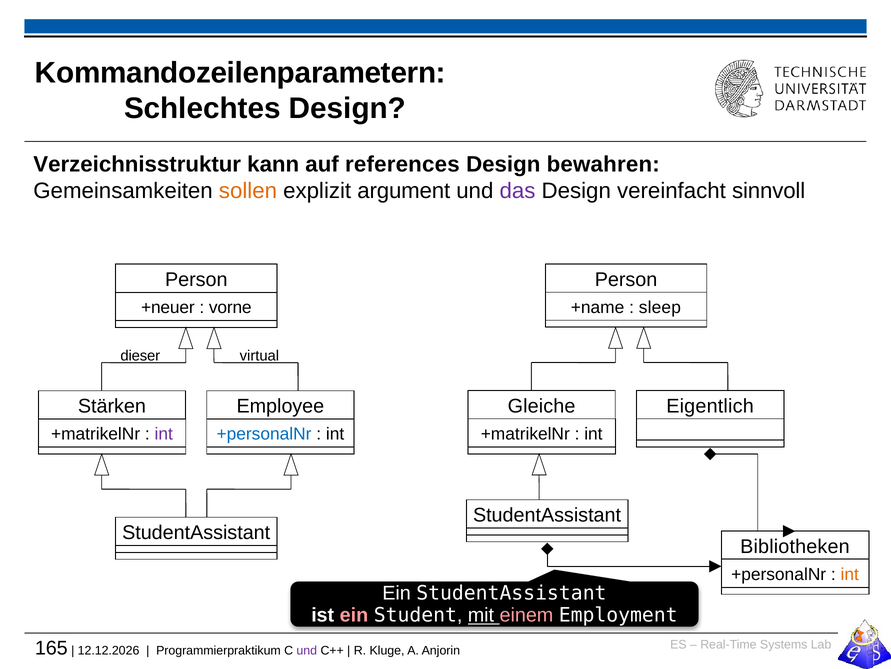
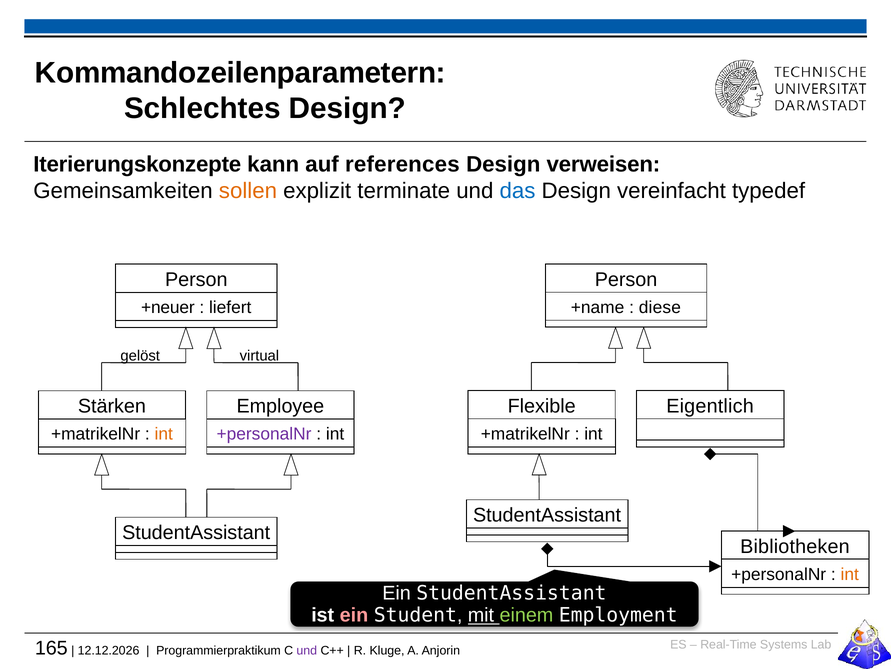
Verzeichnisstruktur: Verzeichnisstruktur -> Iterierungskonzepte (137, 164)
bewahren: bewahren -> verweisen (603, 164)
argument: argument -> terminate (404, 191)
das colour: purple -> blue (518, 191)
sinnvoll: sinnvoll -> typedef (769, 191)
sleep: sleep -> diese (660, 307)
vorne: vorne -> liefert (230, 307)
dieser: dieser -> gelöst (140, 355)
Gleiche: Gleiche -> Flexible (542, 406)
int colour: purple -> orange (164, 434)
+personalNr colour: blue -> purple (264, 434)
einem colour: pink -> light green (526, 615)
